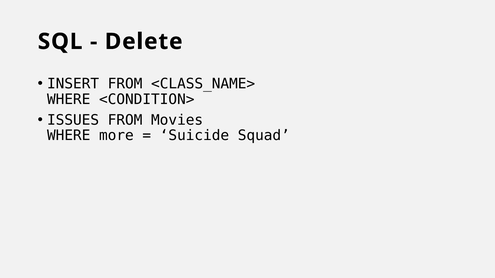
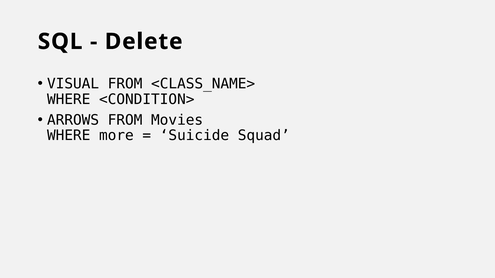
INSERT: INSERT -> VISUAL (73, 84)
ISSUES: ISSUES -> ARROWS (73, 120)
